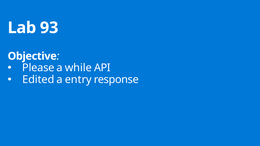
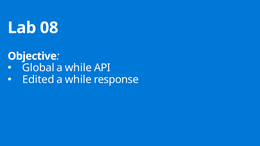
93: 93 -> 08 (49, 28)
Please: Please -> Global (38, 68)
entry: entry -> while (78, 80)
